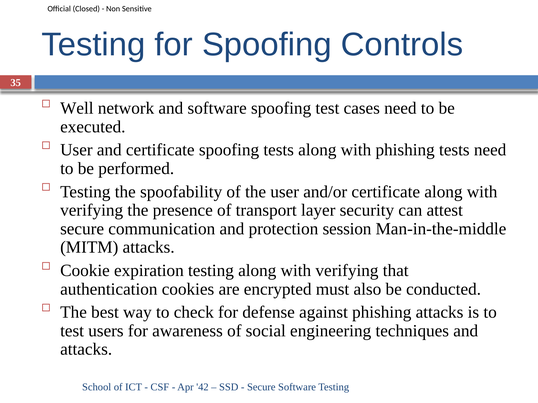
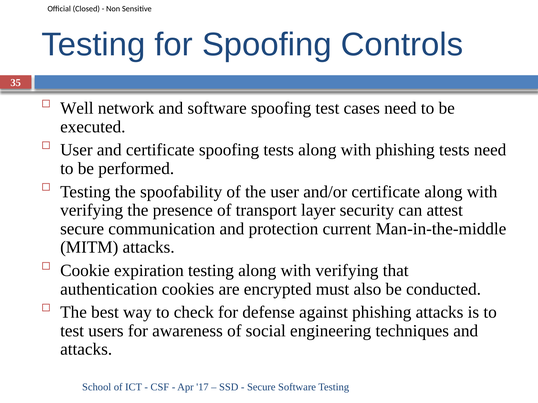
session: session -> current (347, 229)
42: 42 -> 17 (202, 387)
